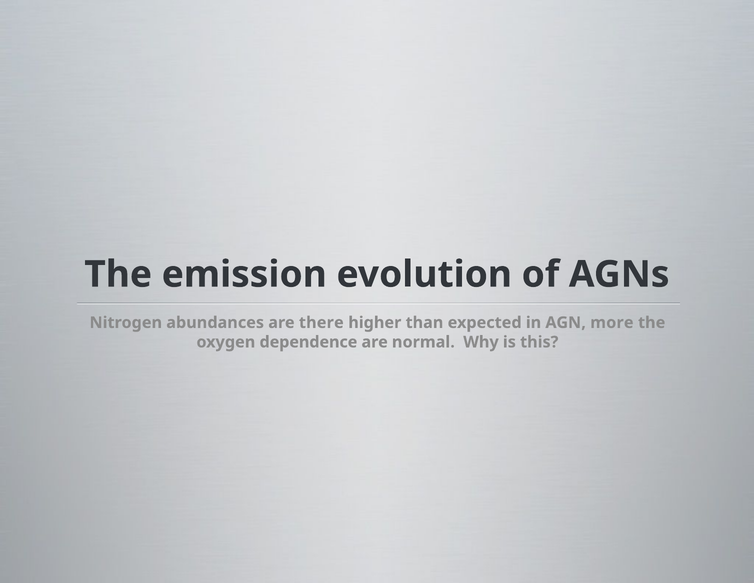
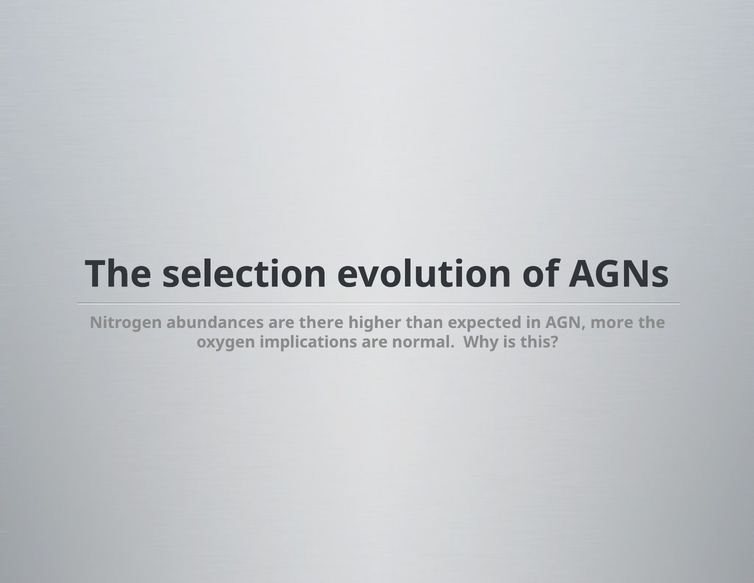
emission: emission -> selection (244, 274)
dependence: dependence -> implications (308, 342)
